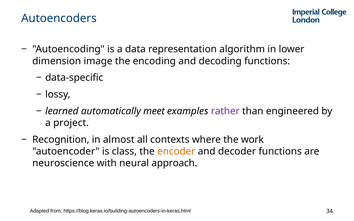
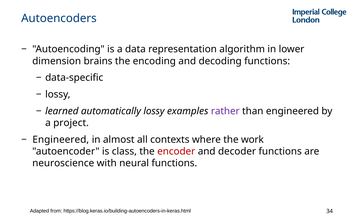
image: image -> brains (98, 61)
automatically meet: meet -> lossy (154, 111)
Recognition: Recognition -> Engineered (61, 140)
encoder colour: orange -> red (176, 152)
neural approach: approach -> functions (174, 163)
